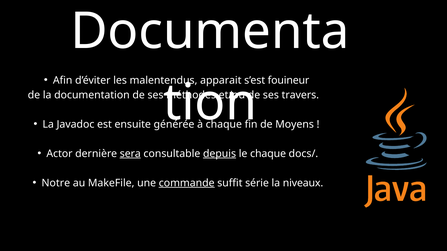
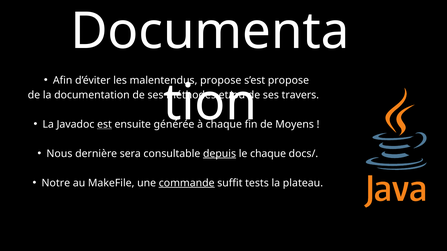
malentendus apparait: apparait -> propose (221, 80)
s’est fouineur: fouineur -> propose (288, 80)
est underline: none -> present (104, 125)
Actor: Actor -> Nous (59, 154)
sera underline: present -> none (130, 154)
série: série -> tests (257, 183)
niveaux: niveaux -> plateau (303, 183)
